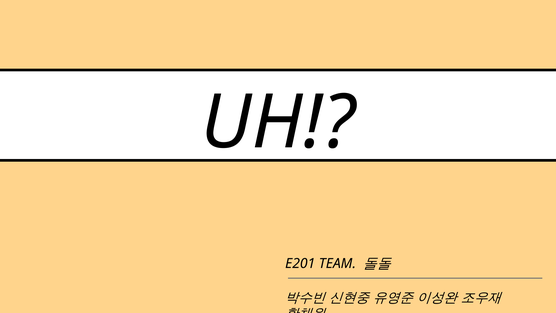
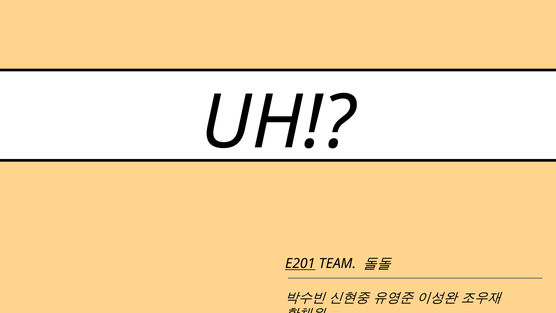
E201 underline: none -> present (300, 263)
